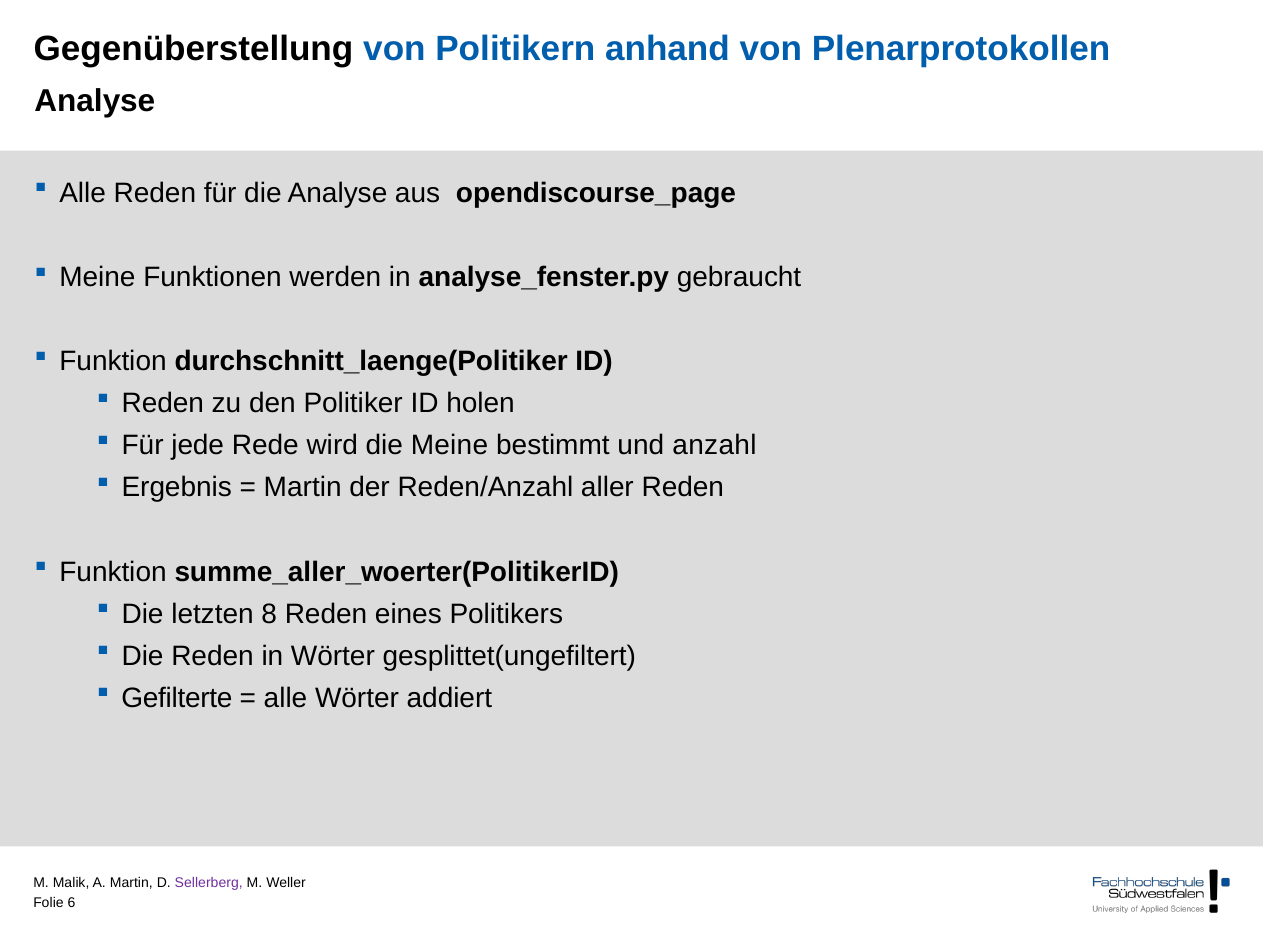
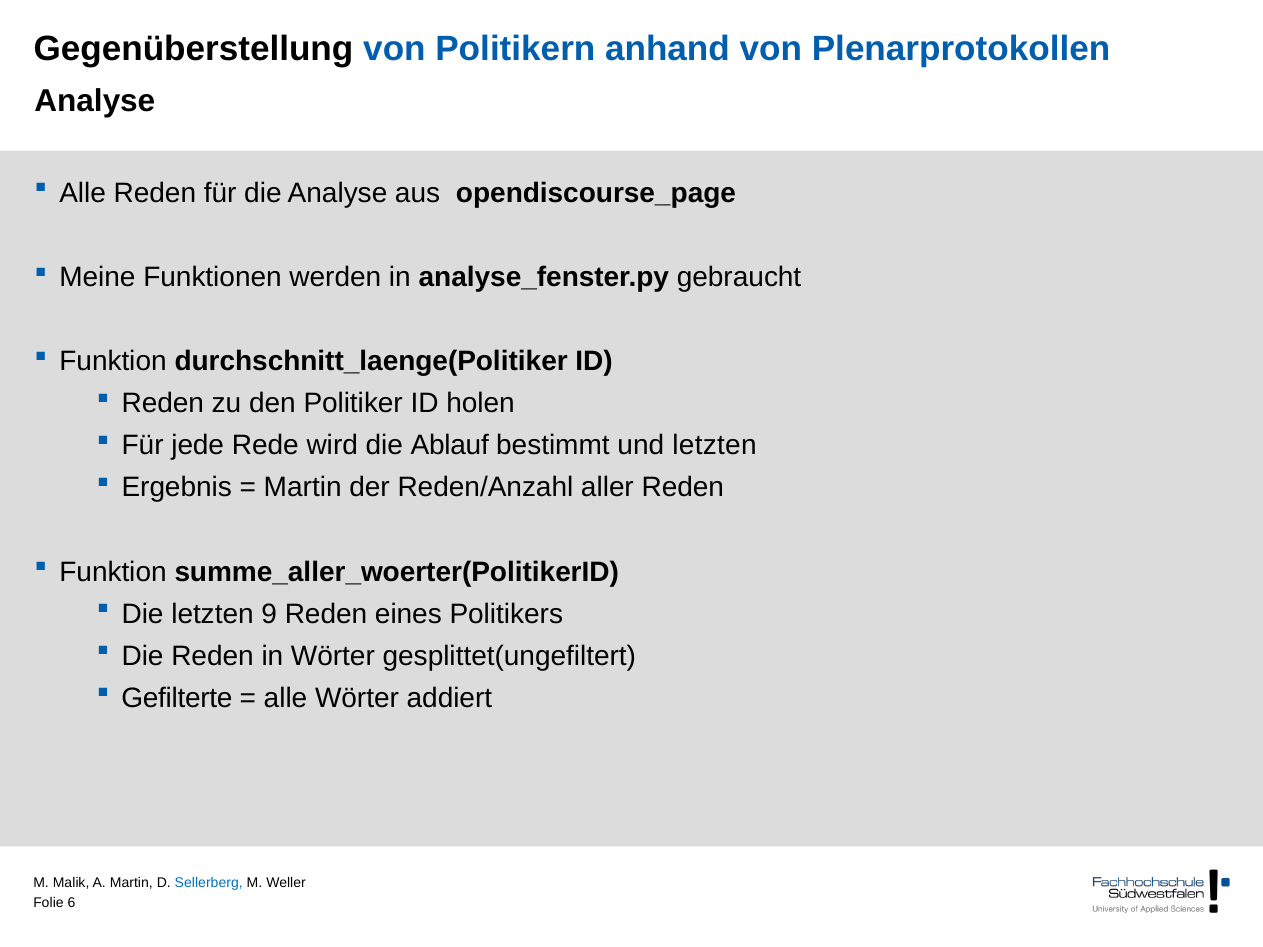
die Meine: Meine -> Ablauf (450, 446)
und anzahl: anzahl -> letzten (714, 446)
8: 8 -> 9 (269, 614)
Sellerberg colour: purple -> blue (209, 883)
